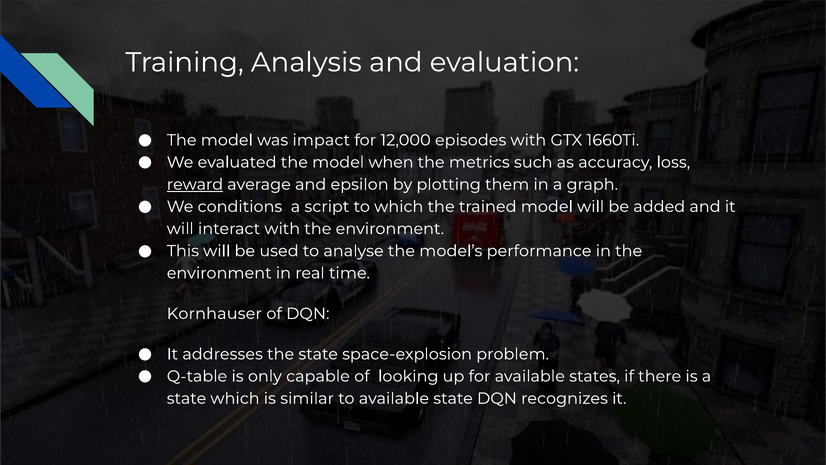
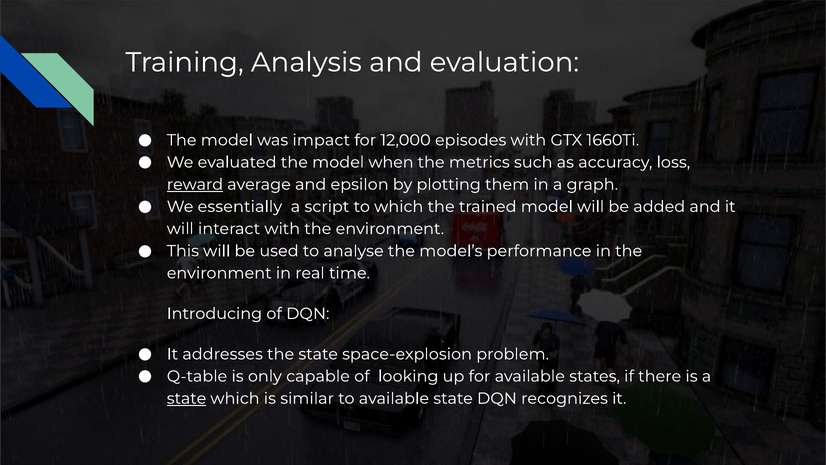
conditions: conditions -> essentially (240, 206)
Kornhauser: Kornhauser -> Introducing (214, 313)
state underline: none -> present (187, 398)
